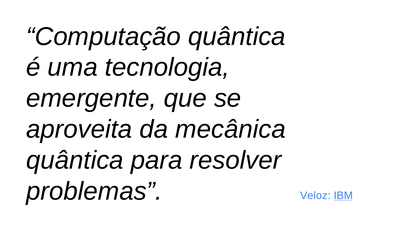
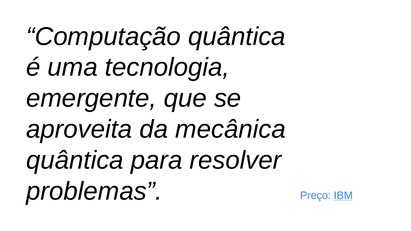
Veloz: Veloz -> Preço (315, 196)
